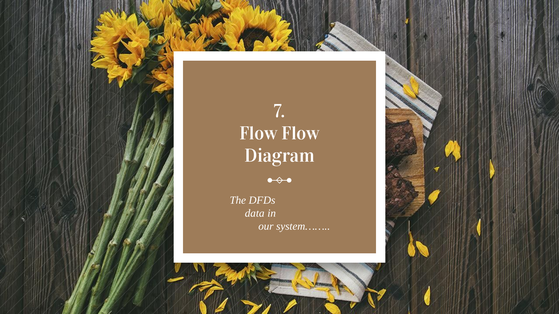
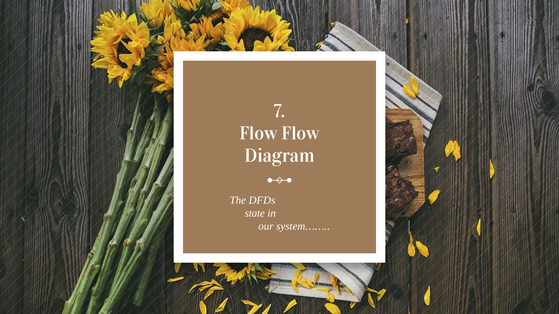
data: data -> state (255, 214)
